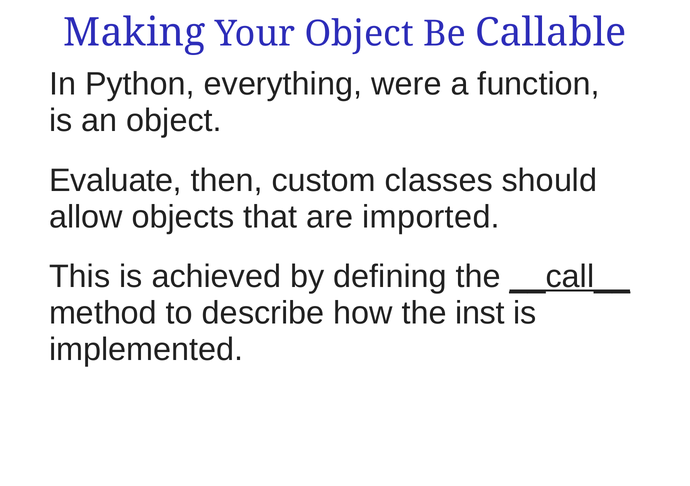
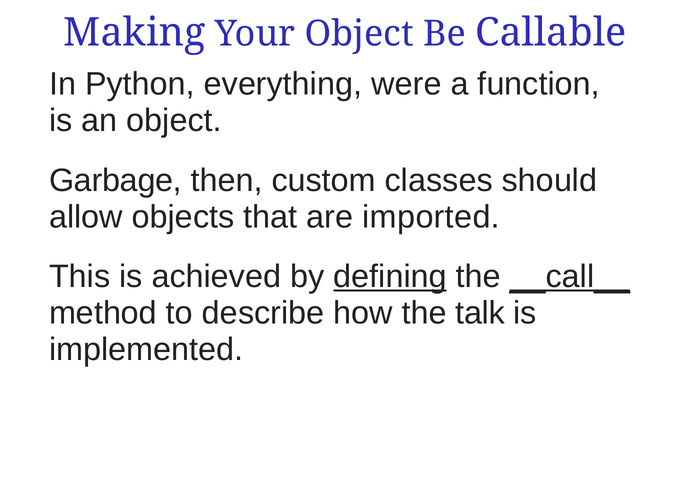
Evaluate: Evaluate -> Garbage (116, 180)
defining underline: none -> present (390, 277)
inst: inst -> talk (480, 313)
